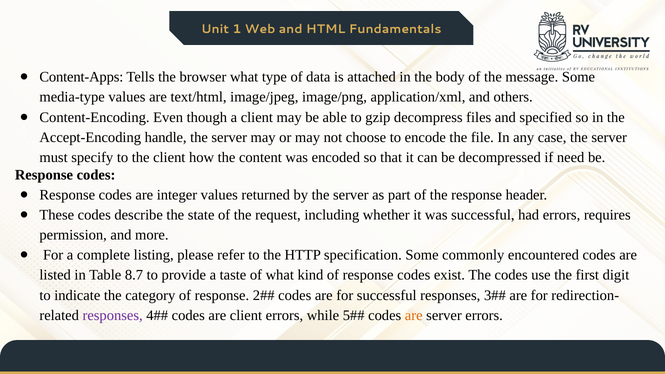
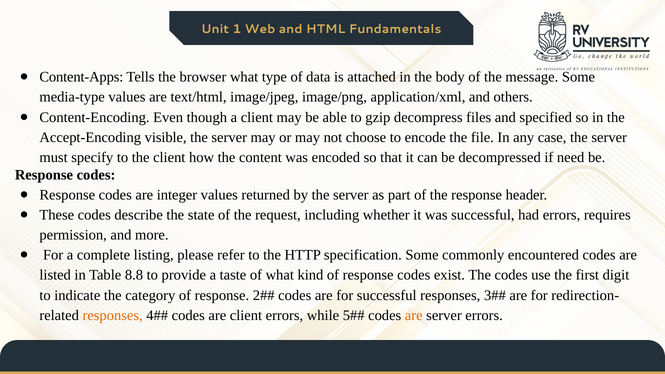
handle: handle -> visible (166, 137)
8.7: 8.7 -> 8.8 (134, 275)
responses colour: purple -> orange (113, 315)
